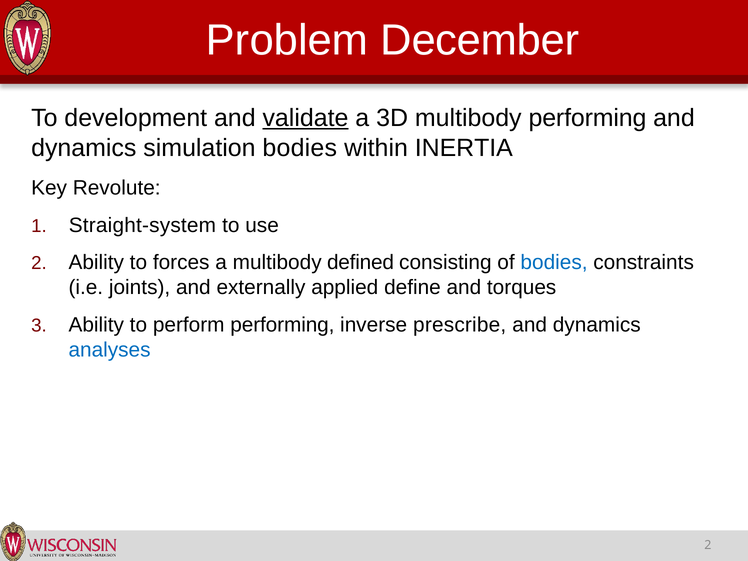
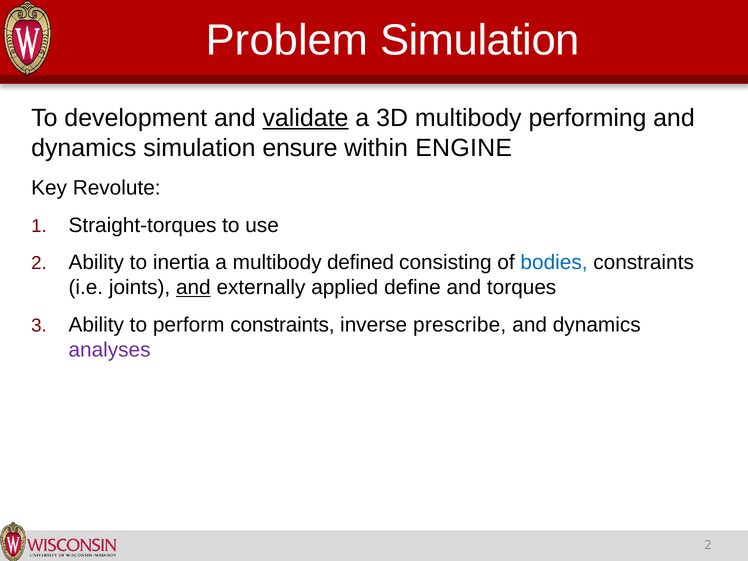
Problem December: December -> Simulation (480, 40)
simulation bodies: bodies -> ensure (300, 148)
INERTIA: INERTIA -> ENGINE (464, 148)
Straight-system: Straight-system -> Straight-torques (143, 225)
forces: forces -> inertia (181, 263)
and underline: none -> present (193, 288)
perform performing: performing -> constraints (282, 325)
analyses colour: blue -> purple (110, 350)
